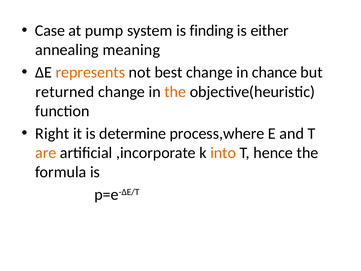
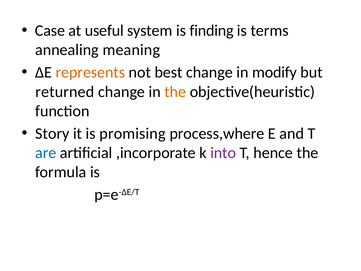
pump: pump -> useful (104, 31)
either: either -> terms (270, 31)
chance: chance -> modify (275, 72)
Right: Right -> Story (52, 133)
determine: determine -> promising (133, 133)
are colour: orange -> blue (46, 153)
into colour: orange -> purple (223, 153)
